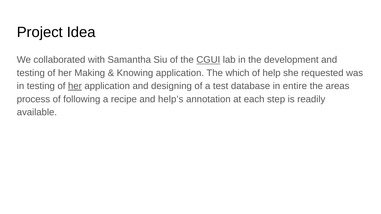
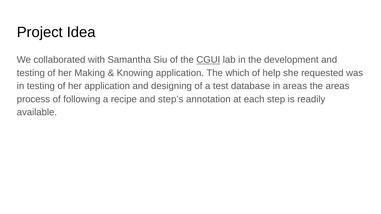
her underline: present -> none (75, 86)
in entire: entire -> areas (295, 86)
help’s: help’s -> step’s (171, 99)
